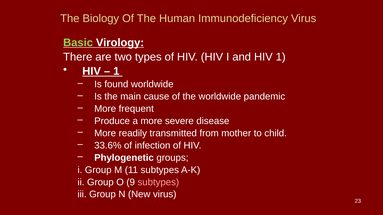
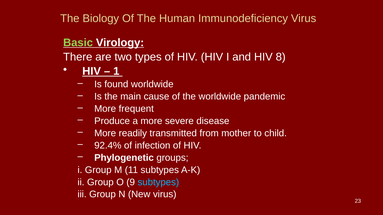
HIV 1: 1 -> 8 (281, 57)
33.6%: 33.6% -> 92.4% (108, 146)
subtypes colour: pink -> light blue (158, 182)
